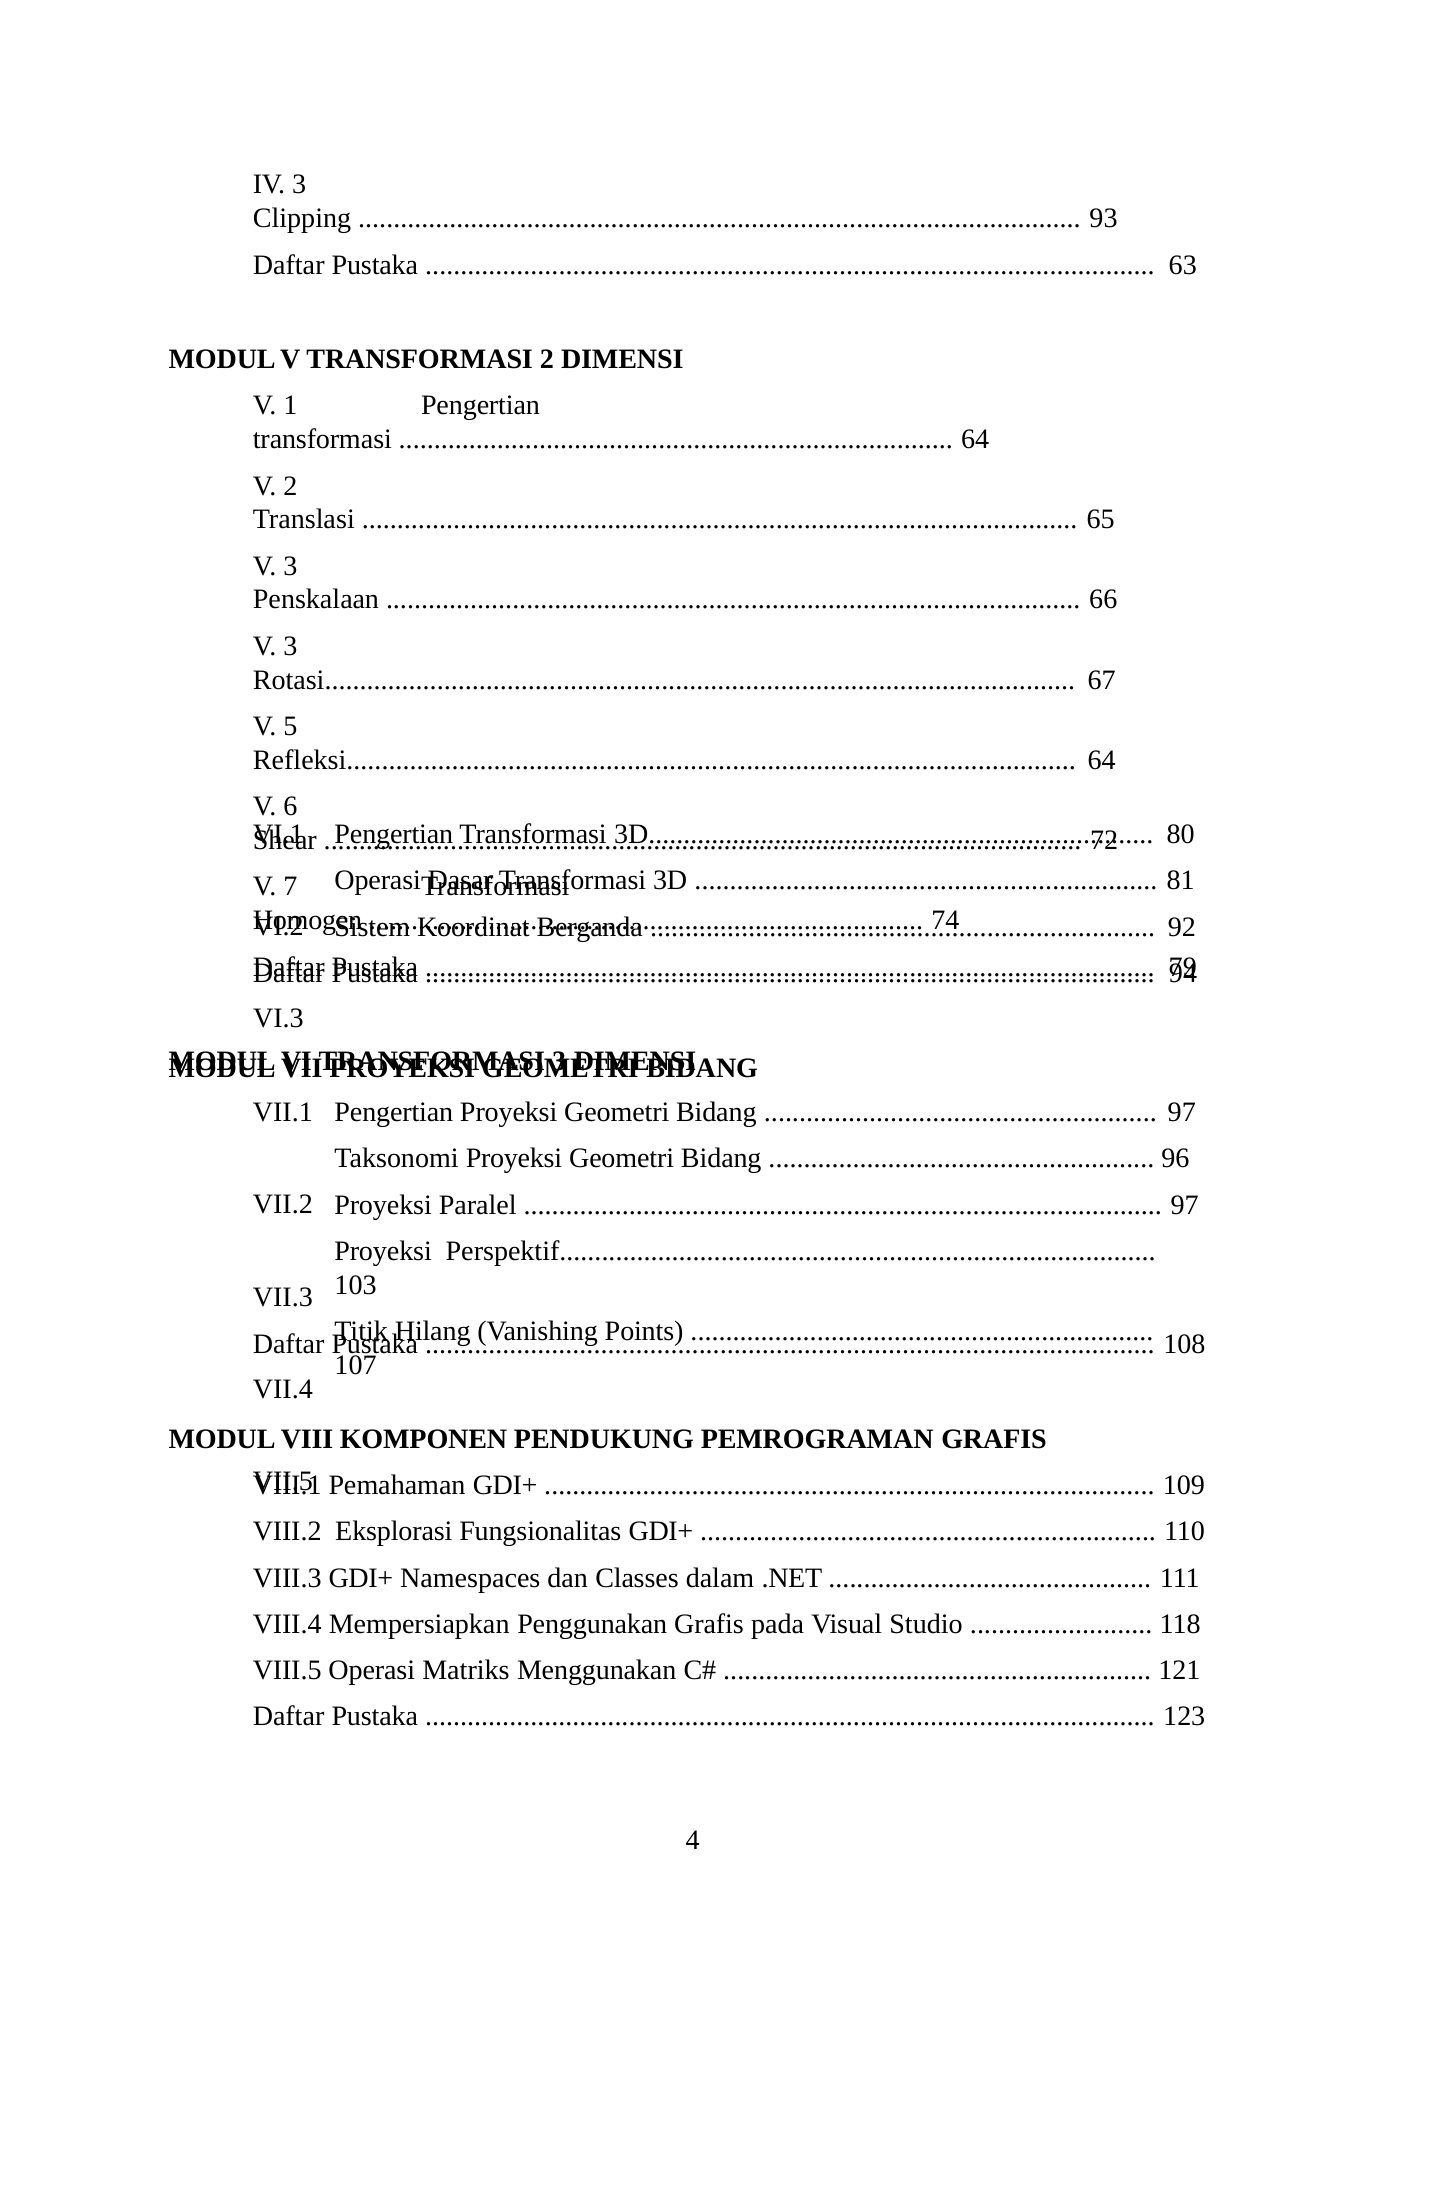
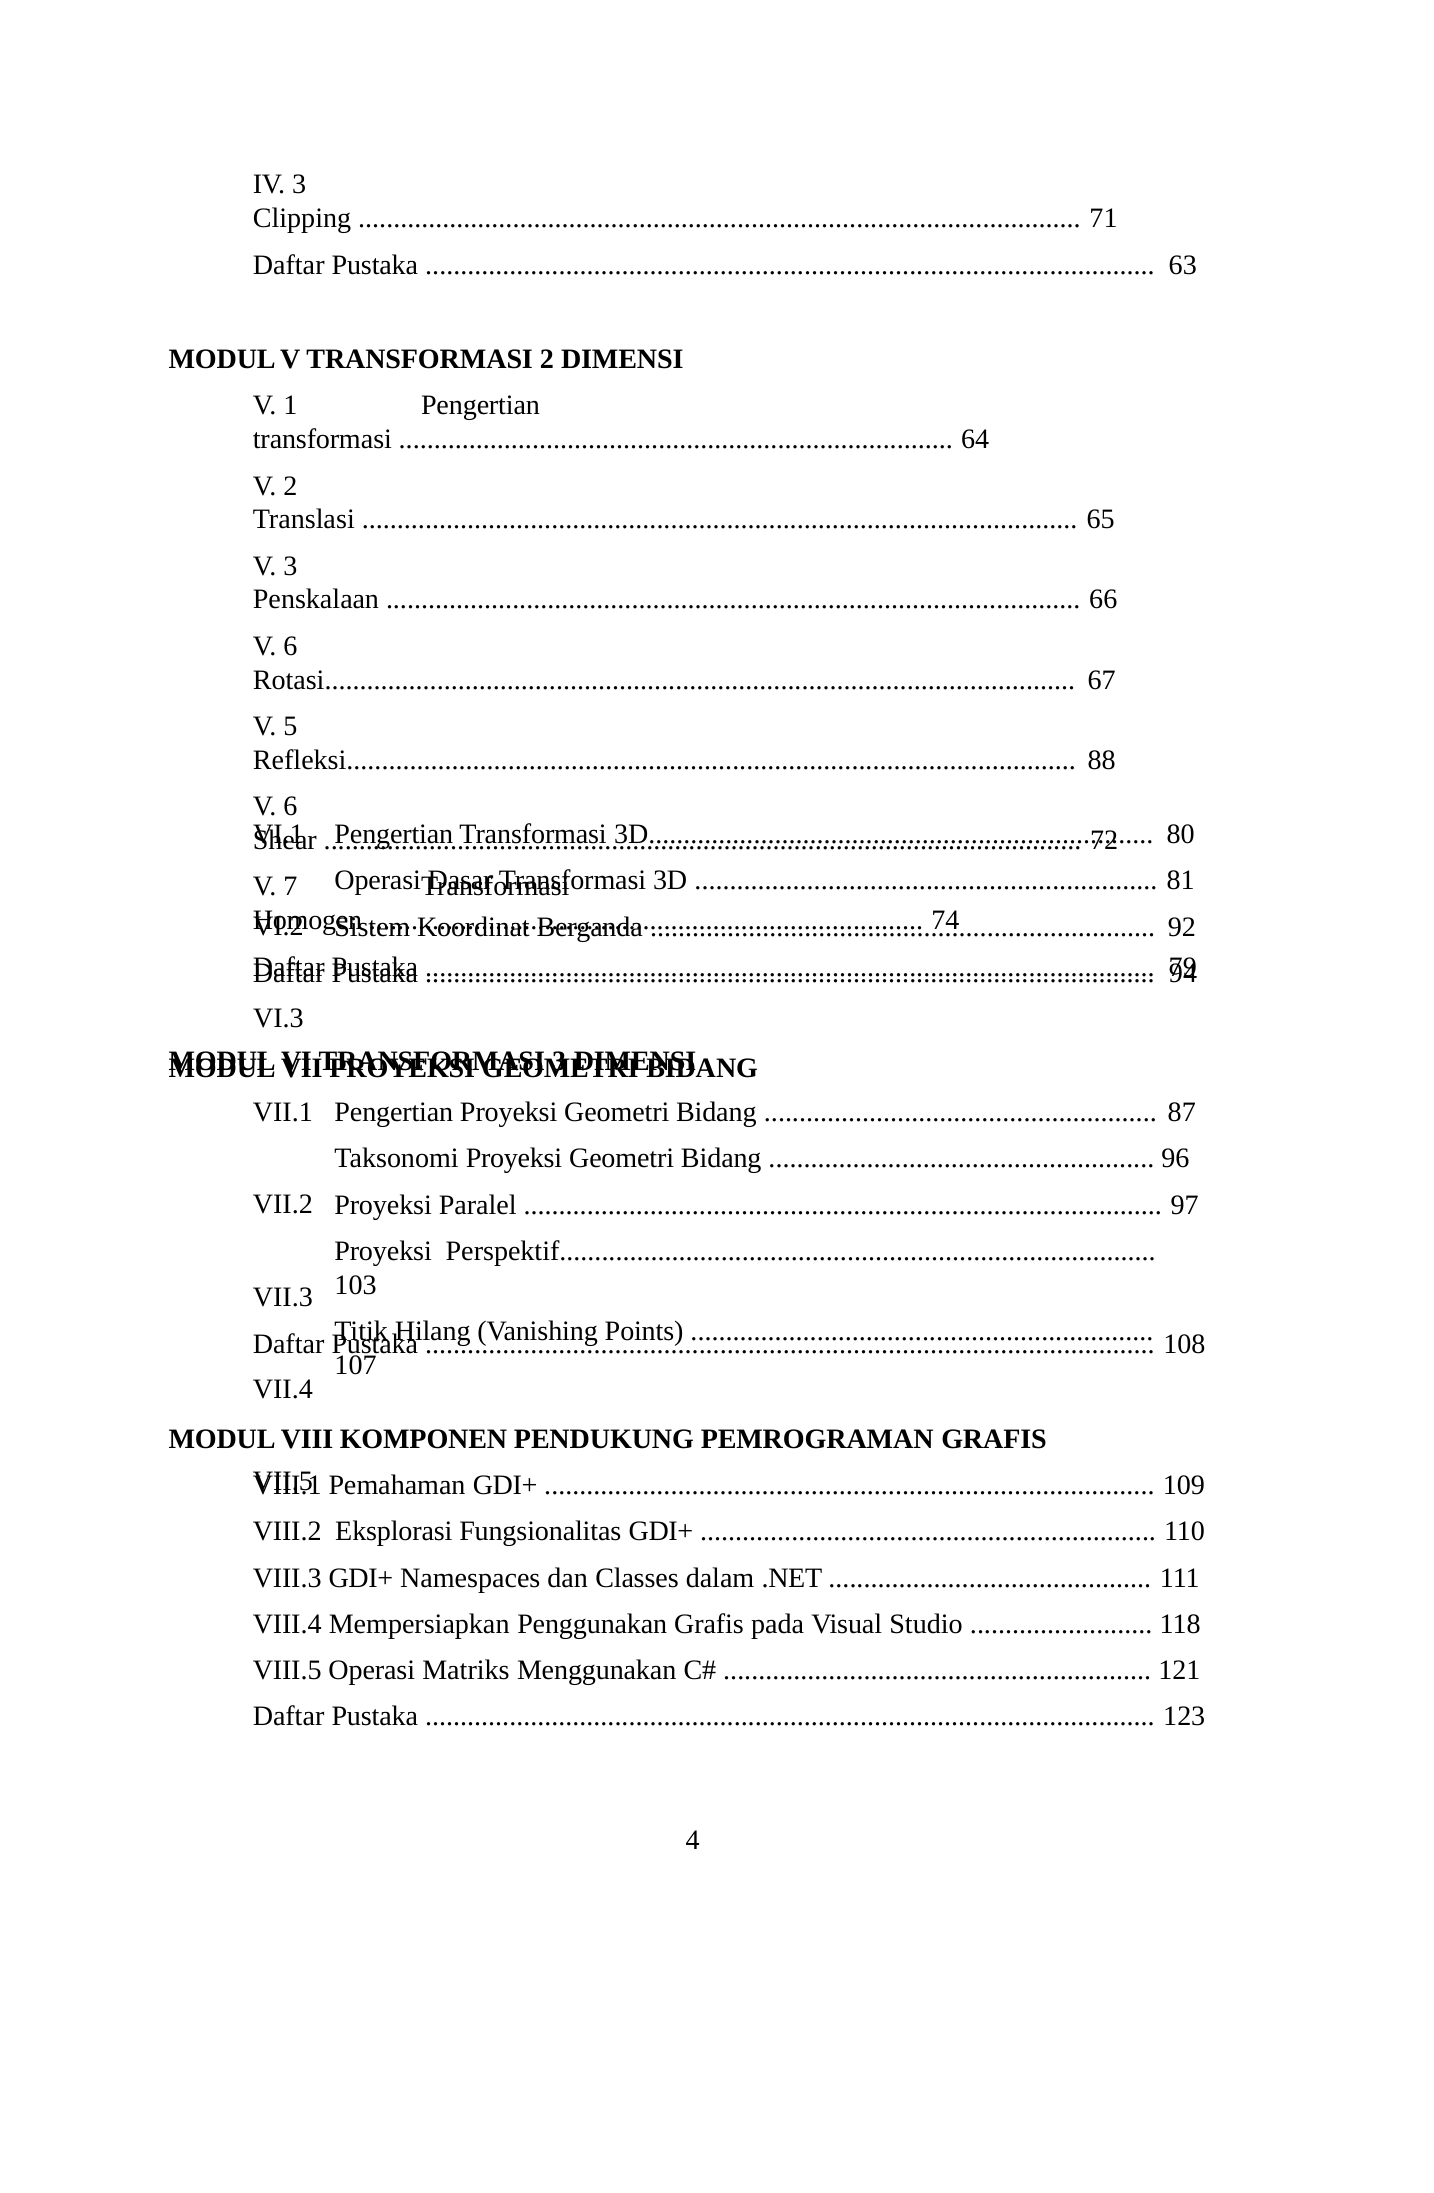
93: 93 -> 71 (1104, 218)
3: 3 -> 6 (290, 646)
64: 64 -> 88 (1102, 760)
97: 97 -> 87 (1182, 1113)
